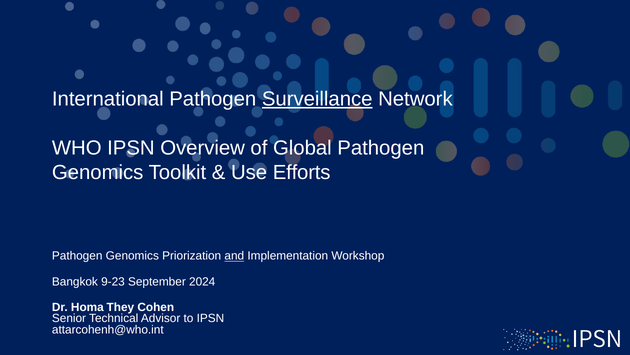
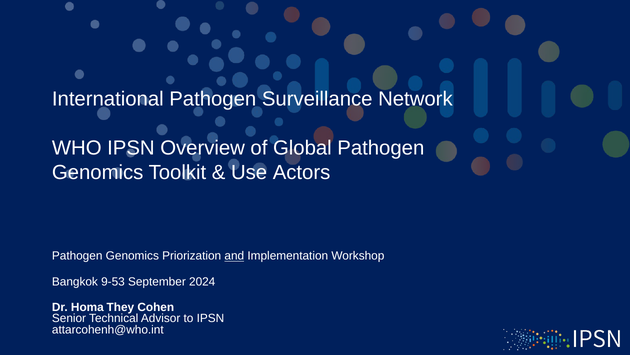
Surveillance underline: present -> none (317, 99)
Efforts: Efforts -> Actors (302, 172)
9-23: 9-23 -> 9-53 (113, 281)
